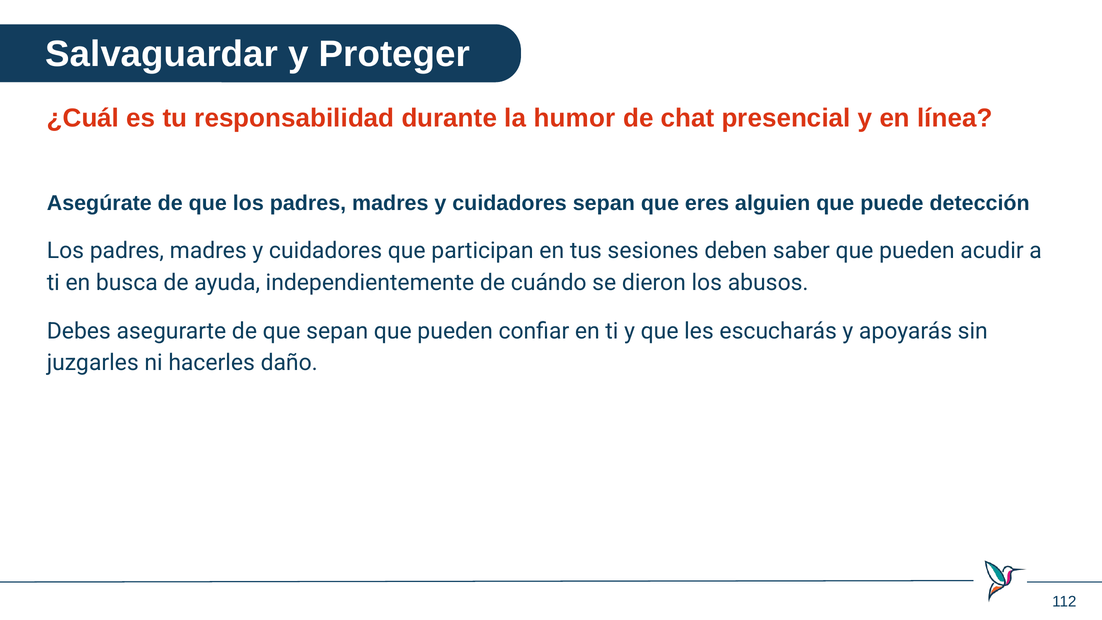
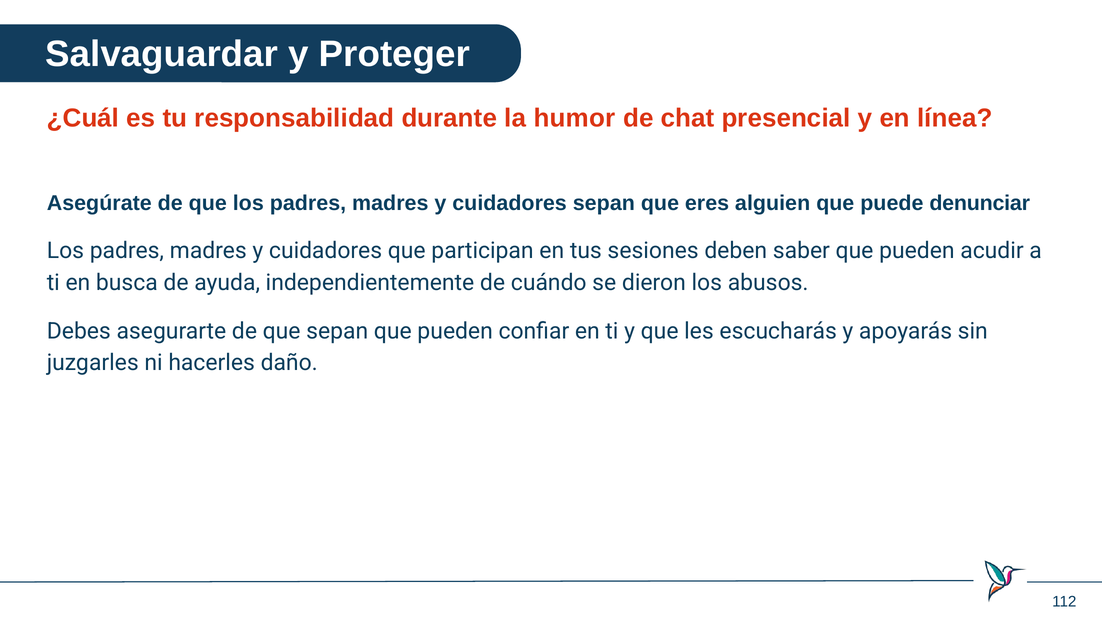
detección: detección -> denunciar (980, 203)
